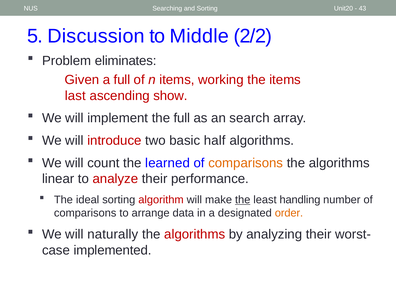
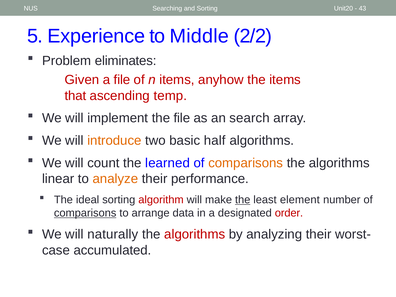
Discussion: Discussion -> Experience (96, 36)
a full: full -> file (122, 80)
working: working -> anyhow (221, 80)
last: last -> that (75, 96)
show: show -> temp (170, 96)
the full: full -> file (182, 118)
introduce colour: red -> orange (114, 141)
analyze colour: red -> orange (115, 179)
handling: handling -> element (300, 200)
comparisons underline: none -> present (85, 213)
order colour: orange -> red (289, 213)
implemented: implemented -> accumulated (112, 250)
